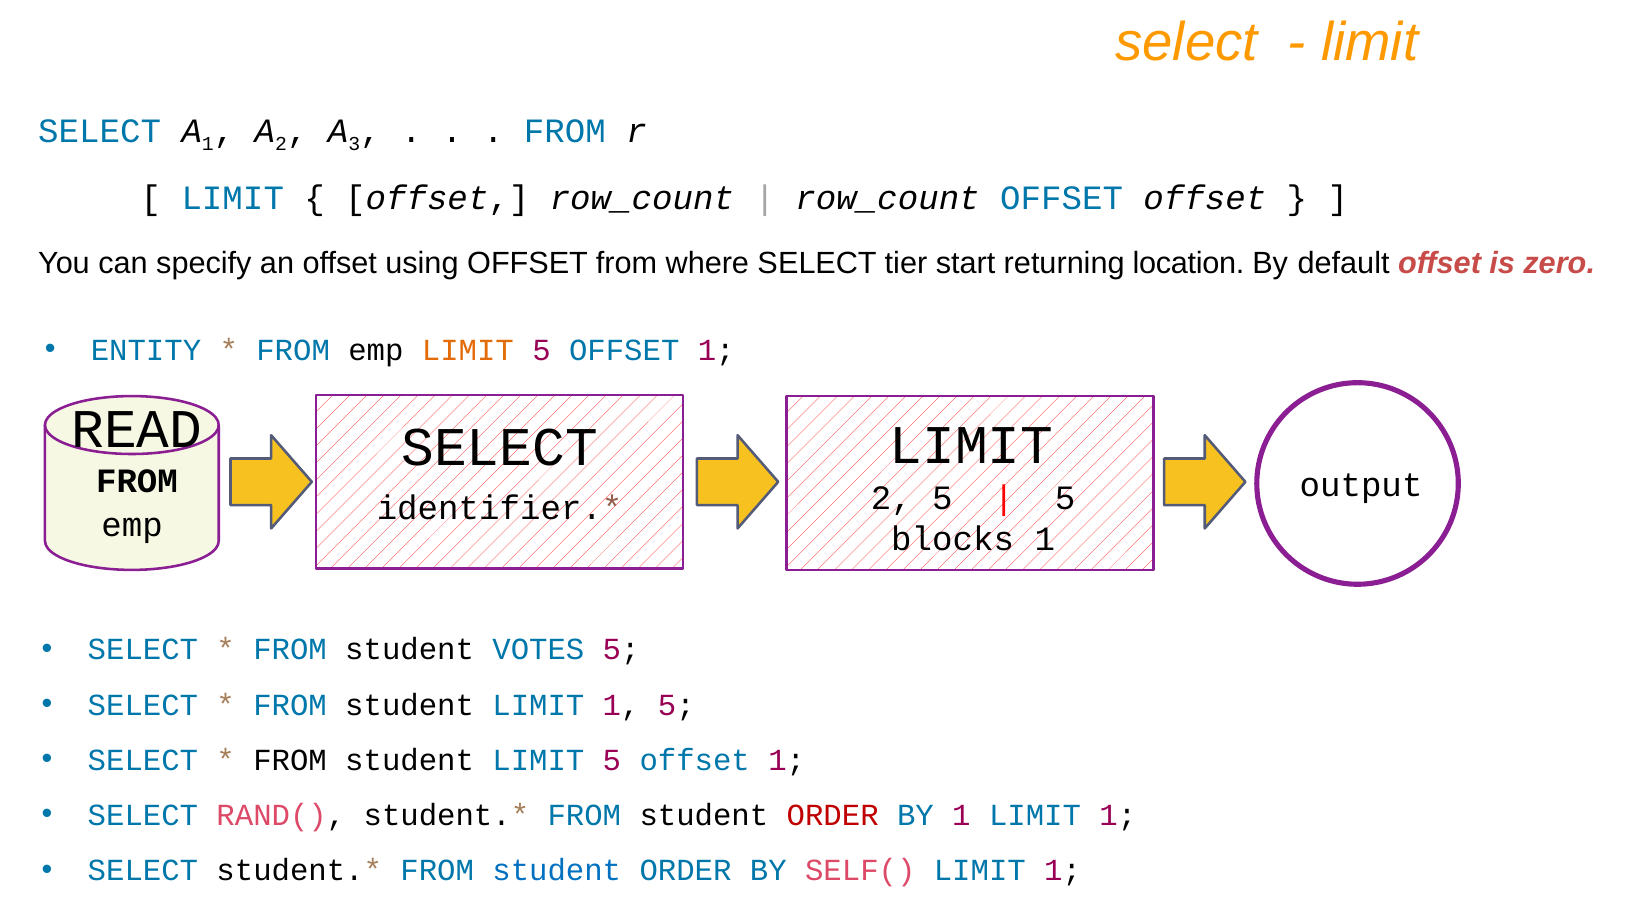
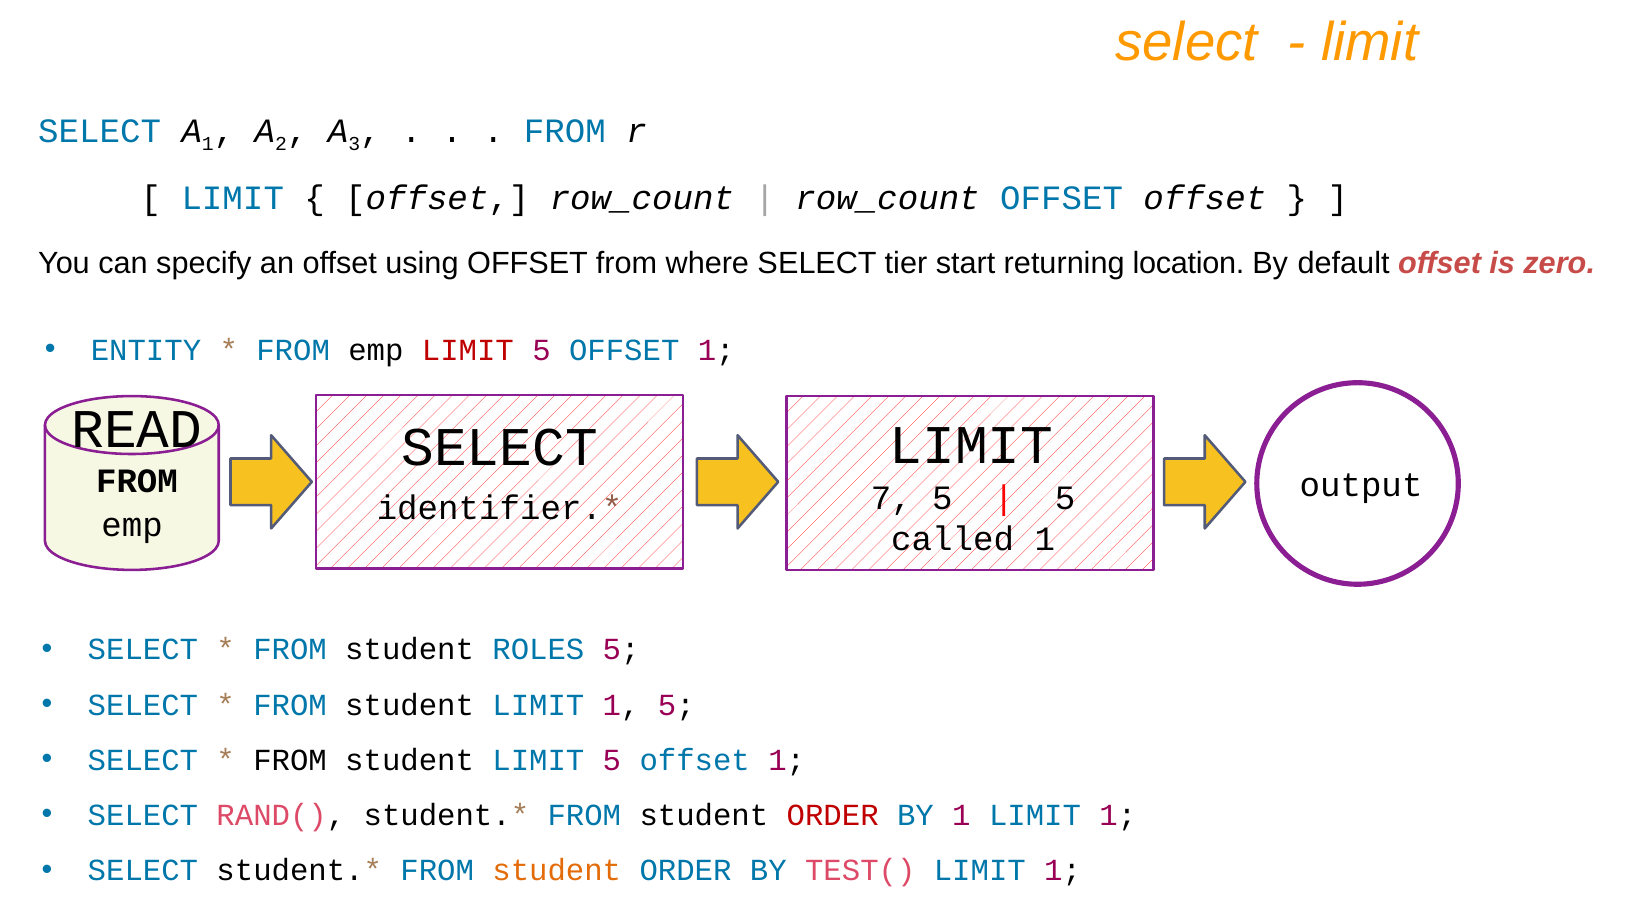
LIMIT colour: orange -> red (468, 350)
2: 2 -> 7 (891, 499)
blocks: blocks -> called (953, 539)
VOTES: VOTES -> ROLES (538, 650)
student colour: blue -> orange (557, 870)
SELF(: SELF( -> TEST( (860, 870)
